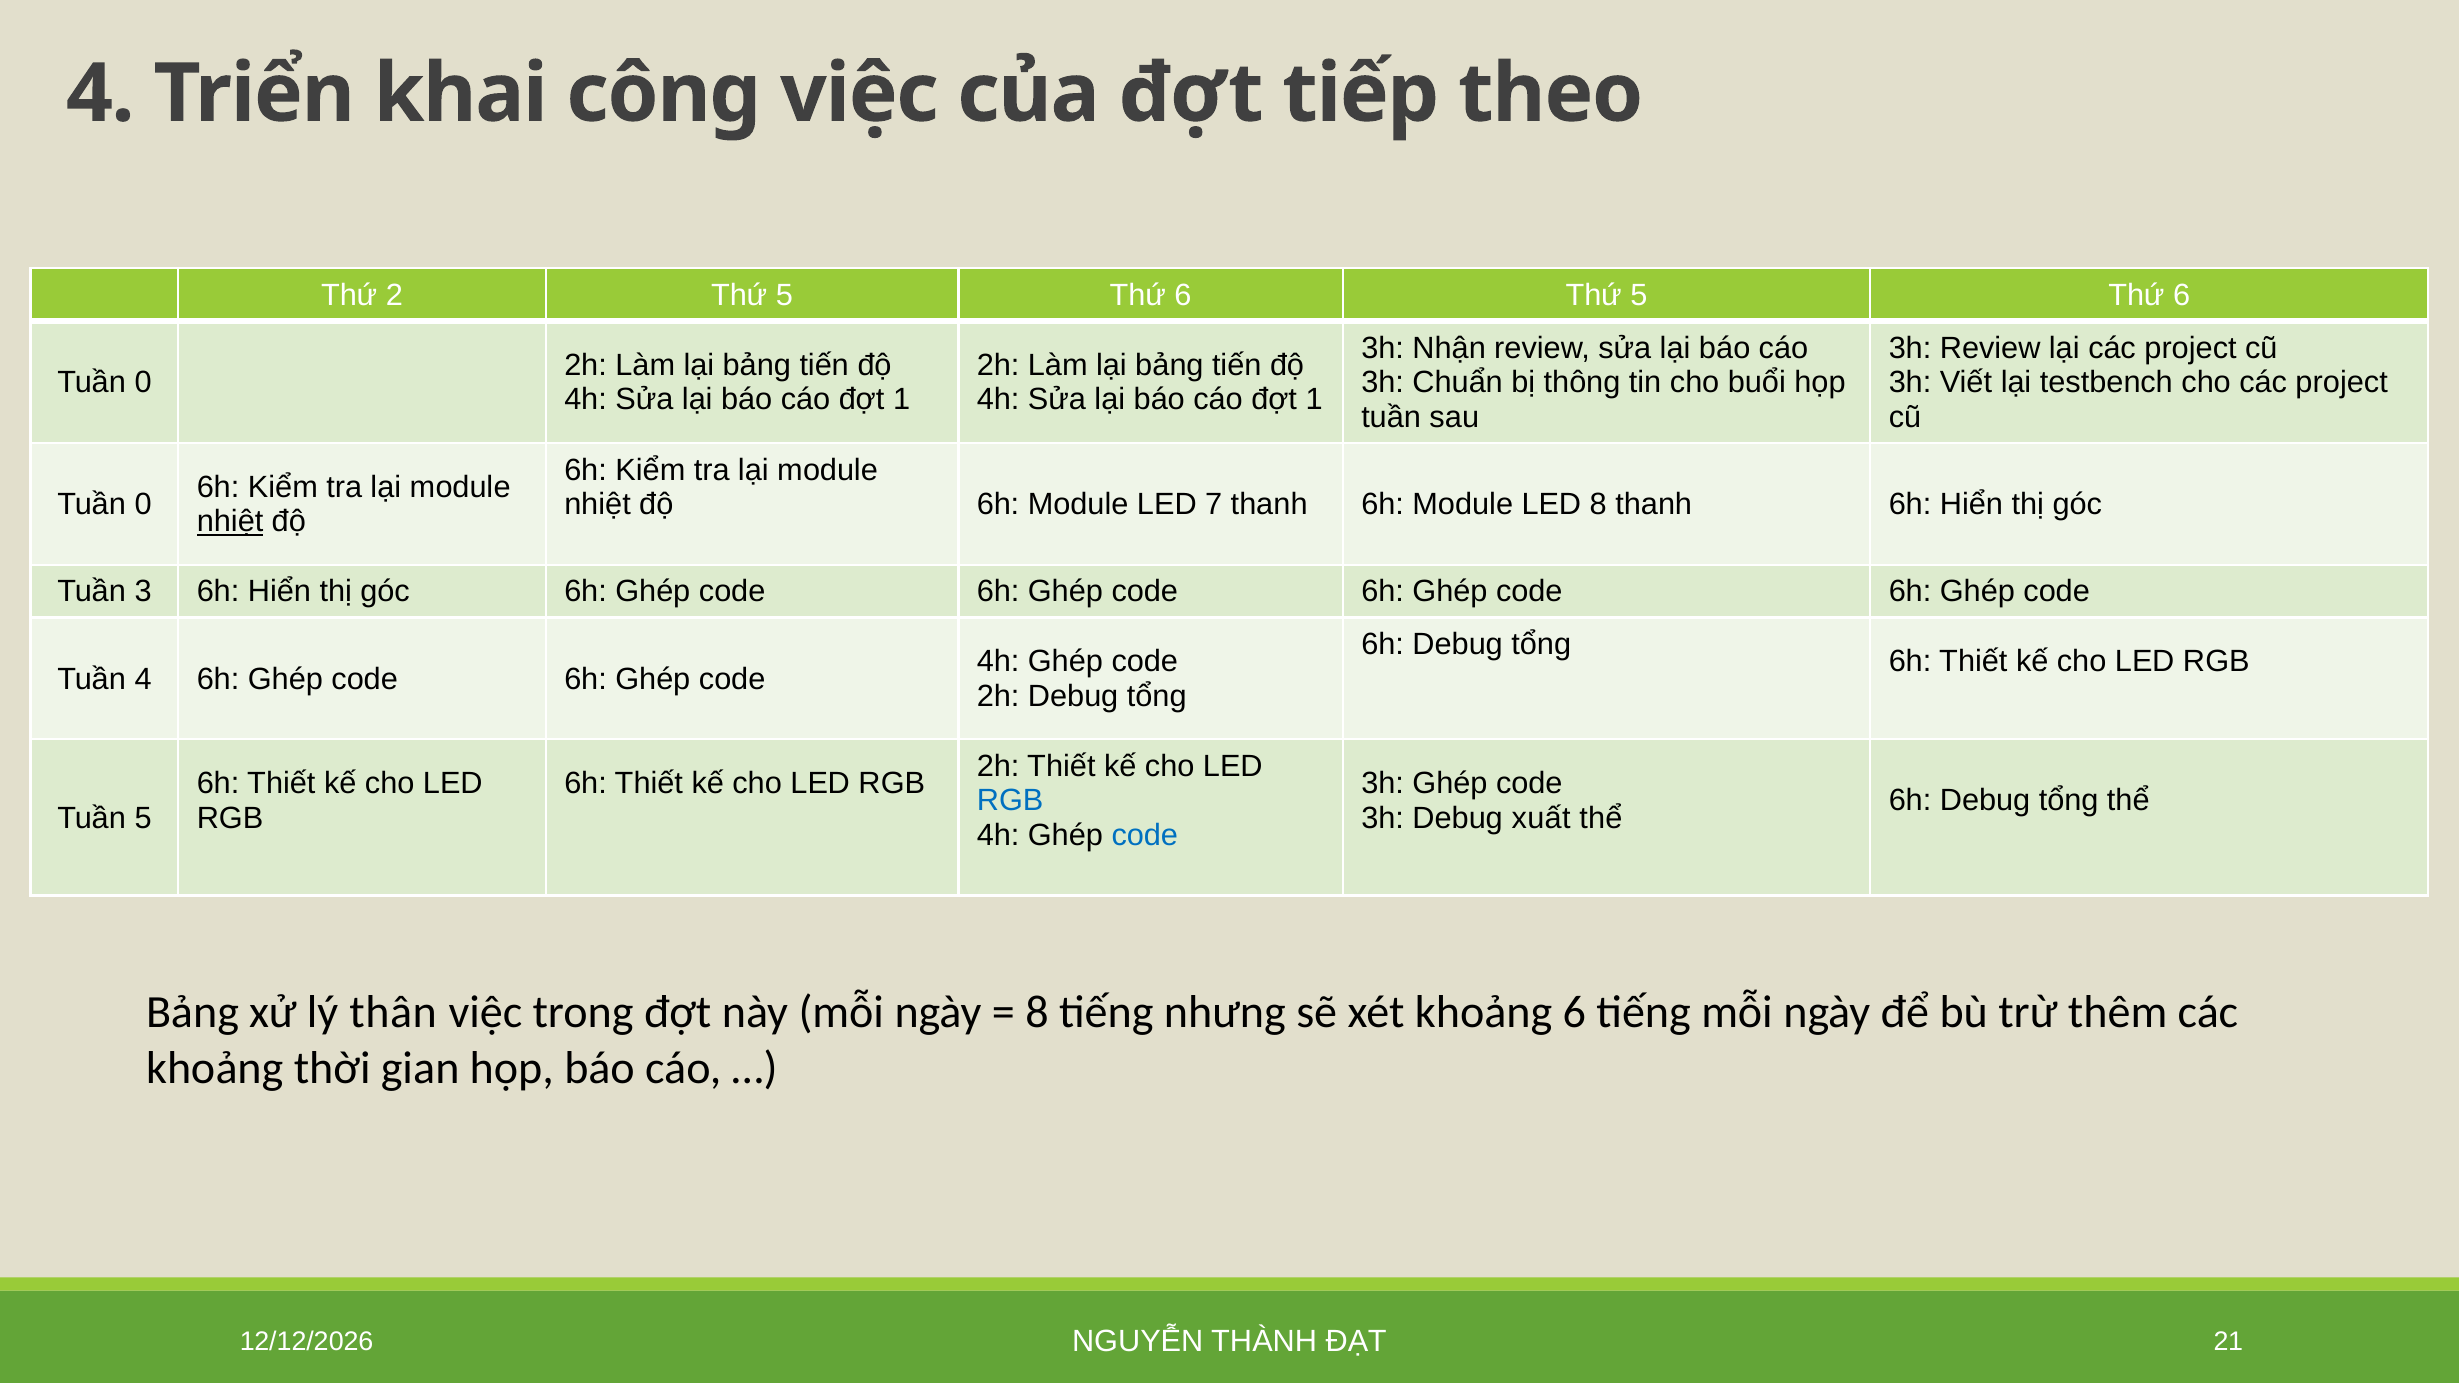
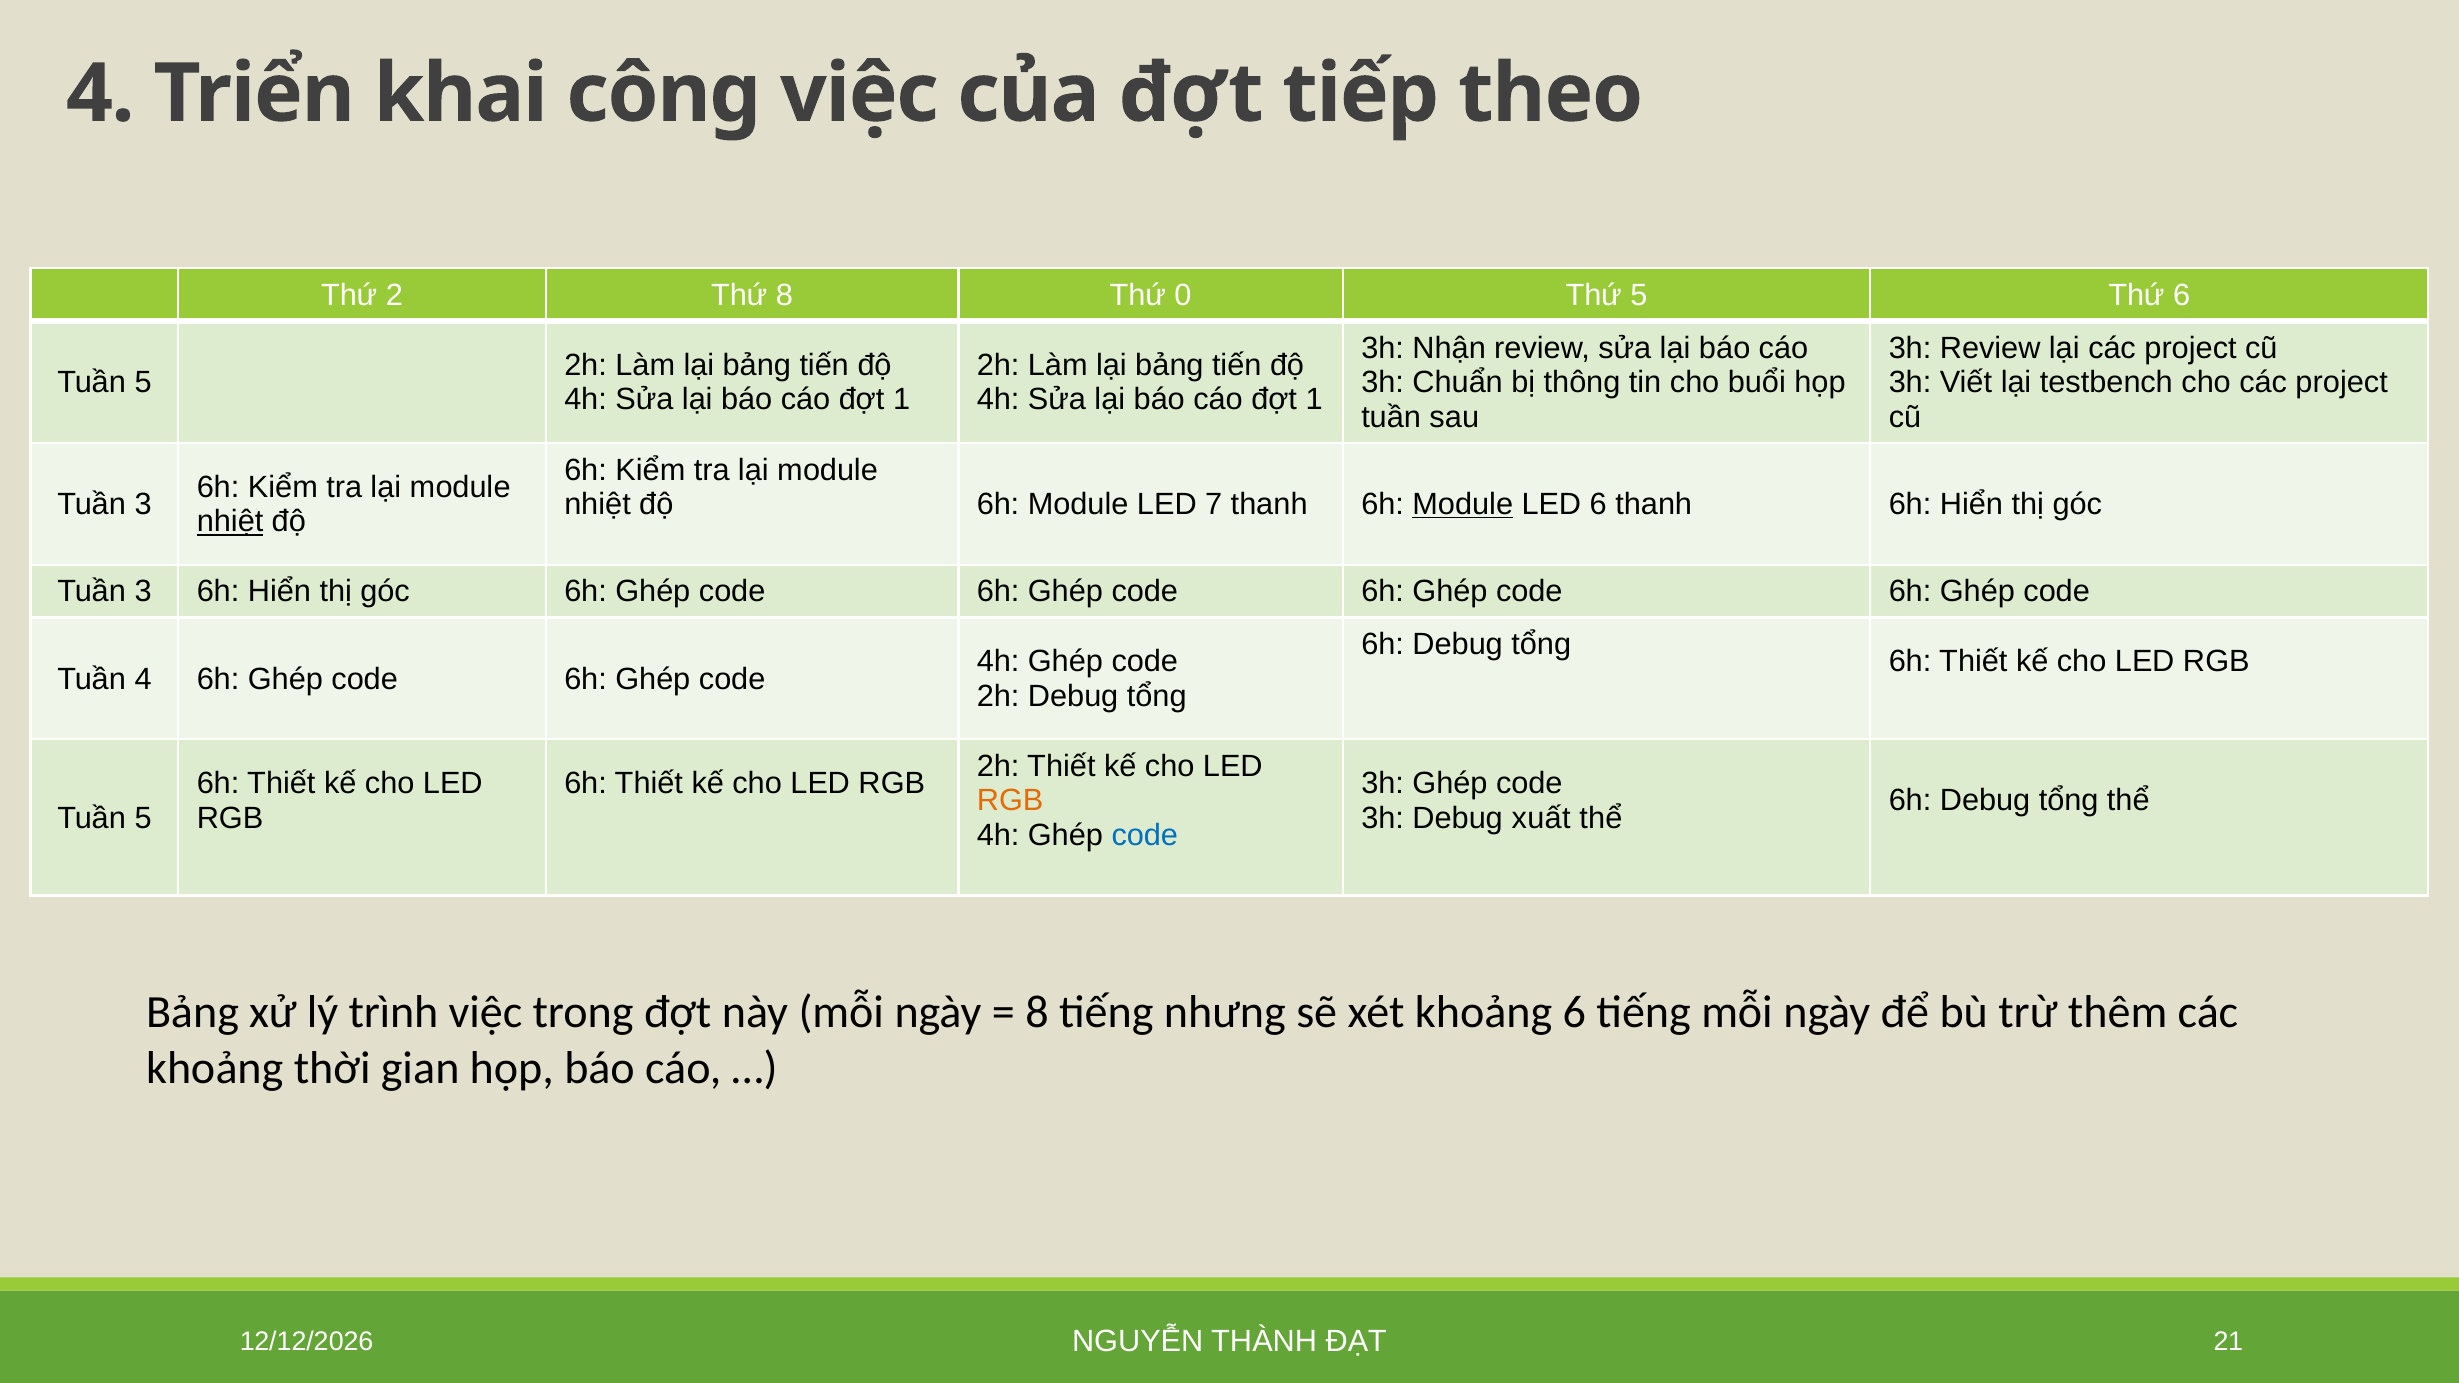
2 Thứ 5: 5 -> 8 (784, 295)
6: 6 -> 0 (1183, 295)
0: 0 -> 5 (143, 383)
0: 0 -> 3 (143, 504)
Module underline: none -> present (1463, 504)
LED 8: 8 -> 6 (1598, 504)
RGB colour: blue -> orange (1010, 801)
thân: thân -> trình (393, 1013)
